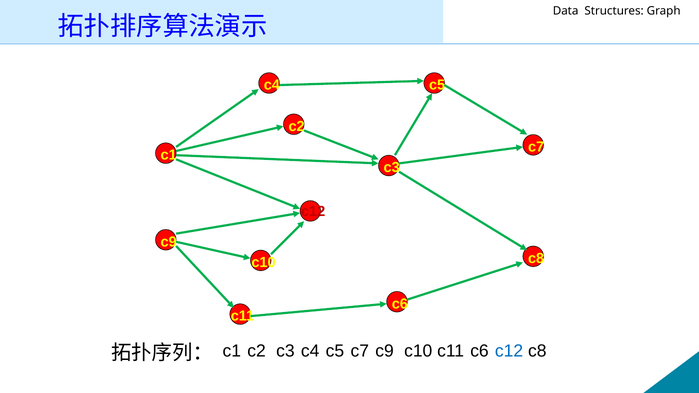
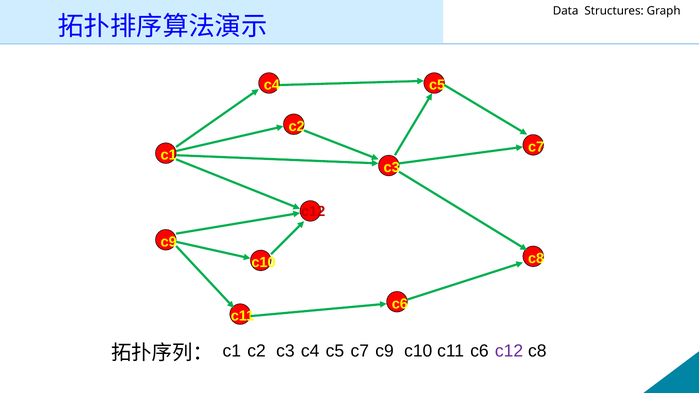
c12 colour: blue -> purple (509, 351)
